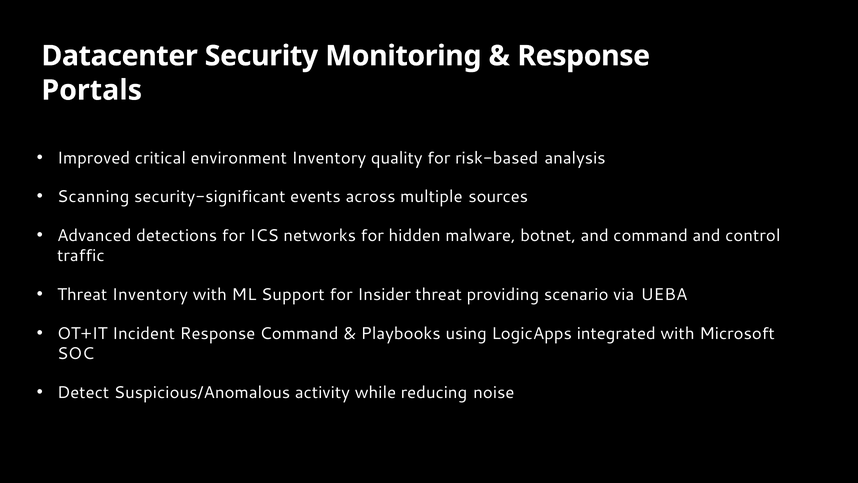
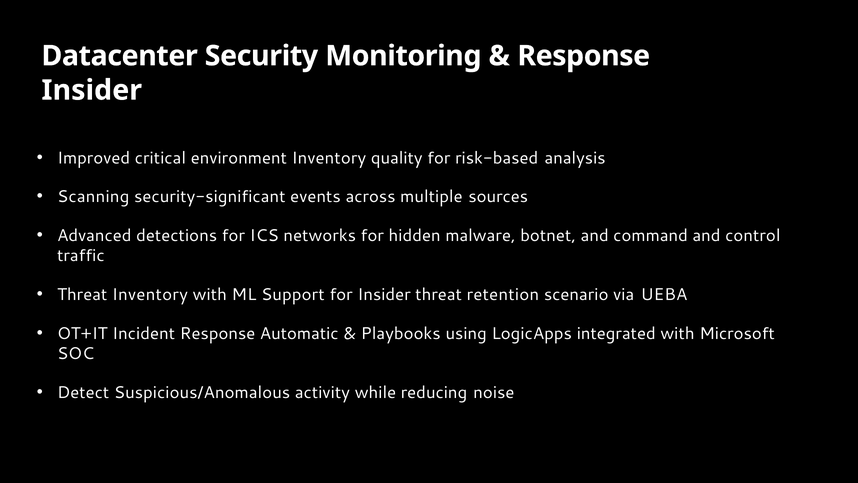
Portals: Portals -> Insider (92, 90)
providing: providing -> retention (503, 294)
Response Command: Command -> Automatic (299, 333)
